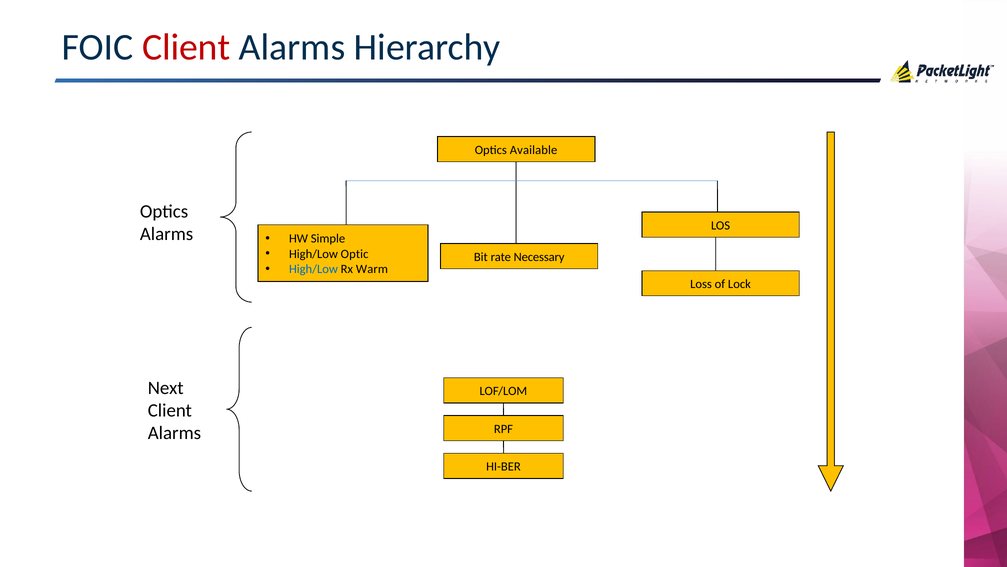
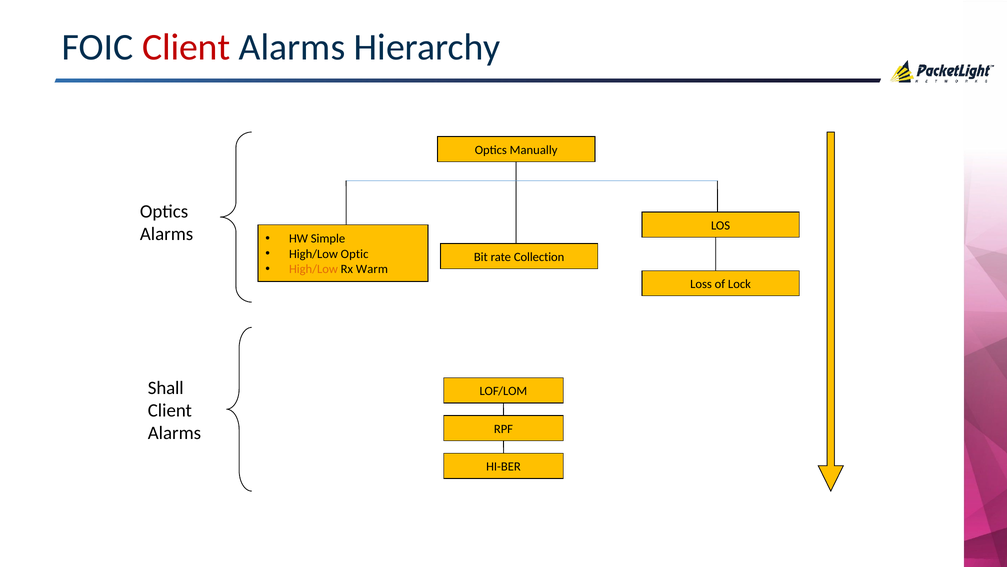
Available: Available -> Manually (534, 150)
Necessary: Necessary -> Collection (539, 257)
High/Low colour: blue -> orange (313, 269)
Next: Next -> Shall (166, 387)
